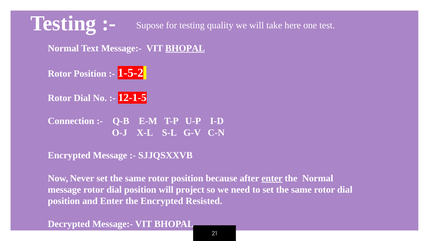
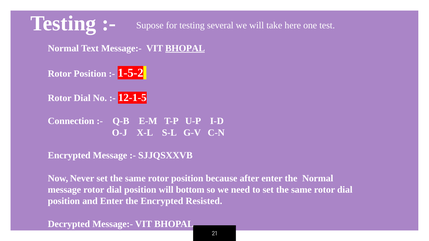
quality: quality -> several (220, 25)
enter underline: present -> none (272, 179)
project: project -> bottom (190, 190)
